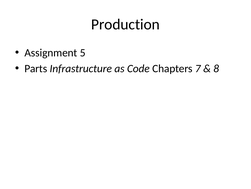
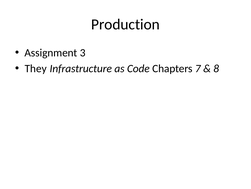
5: 5 -> 3 (83, 53)
Parts: Parts -> They (36, 68)
